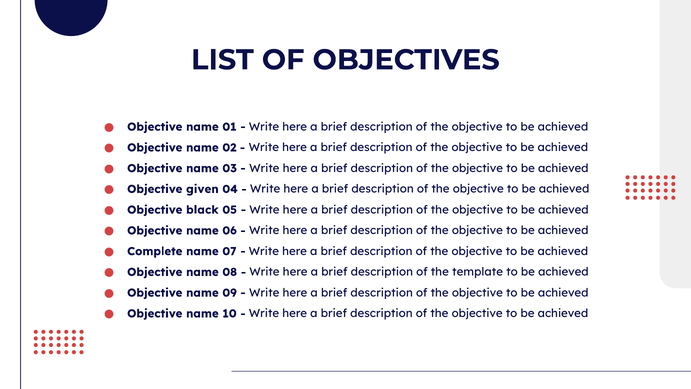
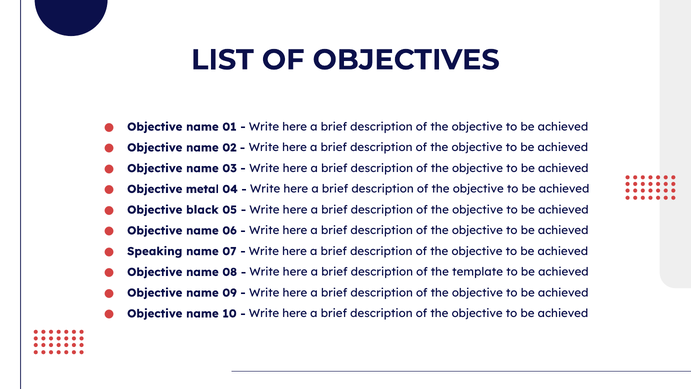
given: given -> metal (202, 189)
Complete: Complete -> Speaking (155, 251)
